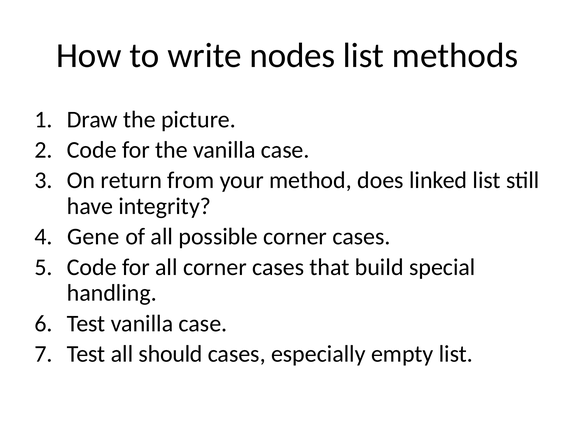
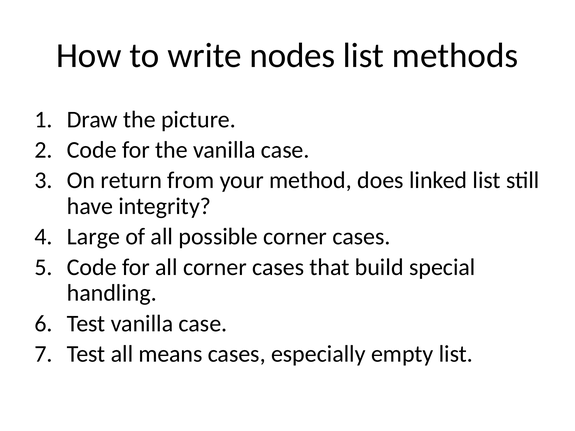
Gene: Gene -> Large (93, 237)
should: should -> means (171, 354)
